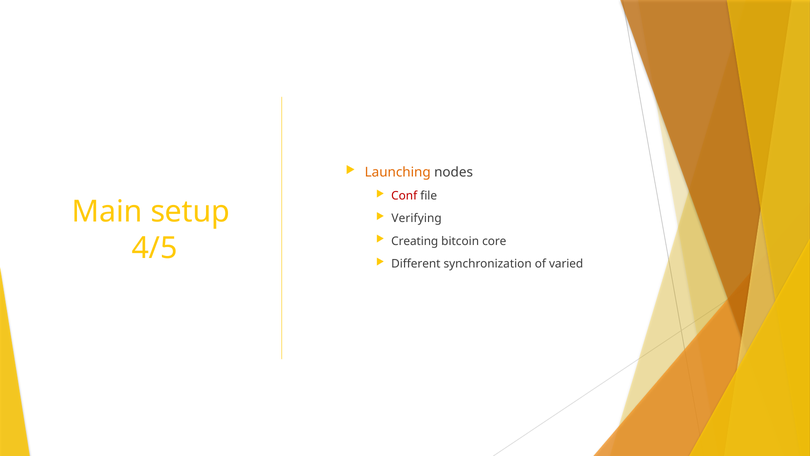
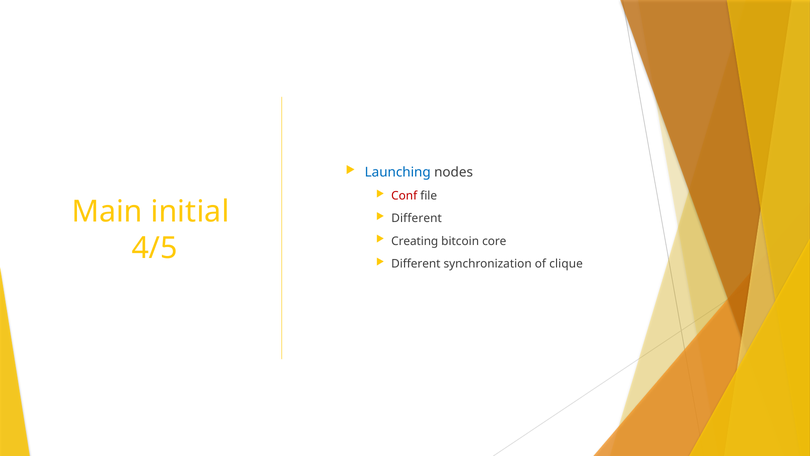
Launching colour: orange -> blue (398, 172)
setup: setup -> initial (190, 212)
Verifying: Verifying -> Different (417, 218)
varied: varied -> clique (566, 264)
